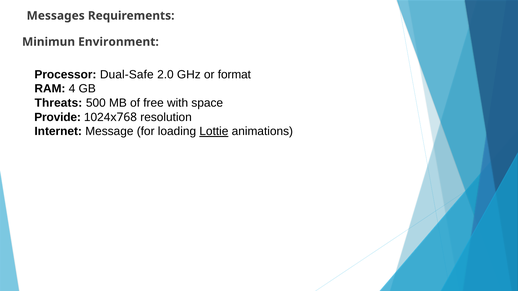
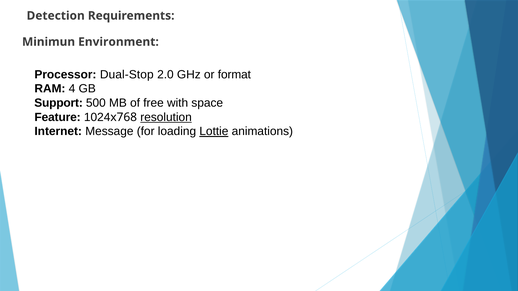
Messages: Messages -> Detection (56, 16)
Dual-Safe: Dual-Safe -> Dual-Stop (127, 75)
Threats: Threats -> Support (59, 103)
Provide: Provide -> Feature (58, 117)
resolution underline: none -> present (166, 117)
